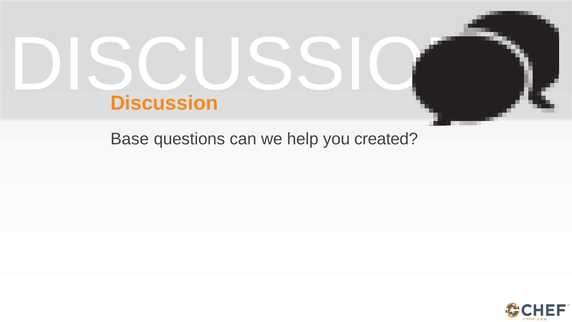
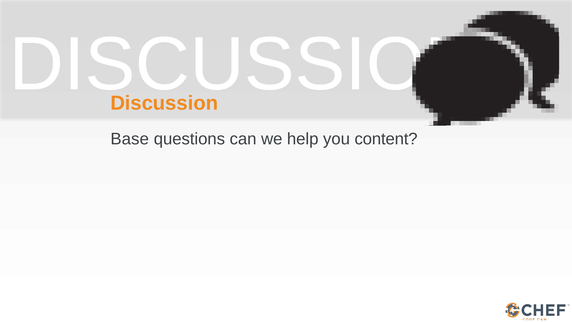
created: created -> content (386, 139)
